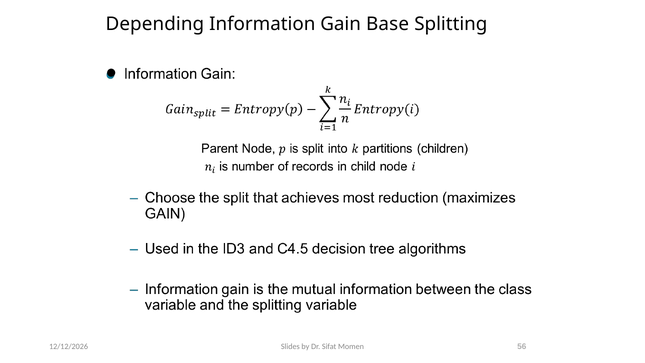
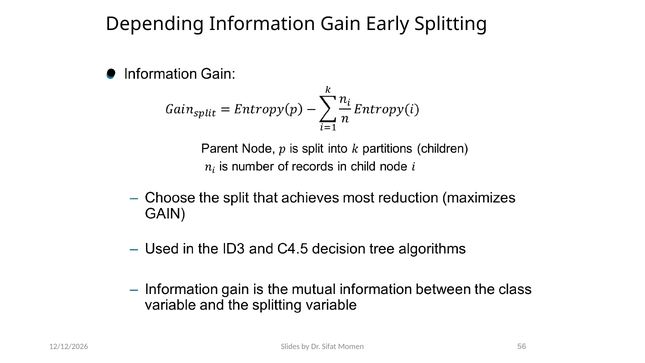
Base: Base -> Early (388, 24)
